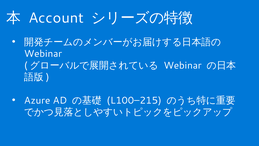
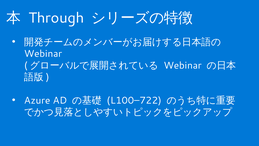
Account: Account -> Through (56, 18)
L100–215: L100–215 -> L100–722 (134, 100)
